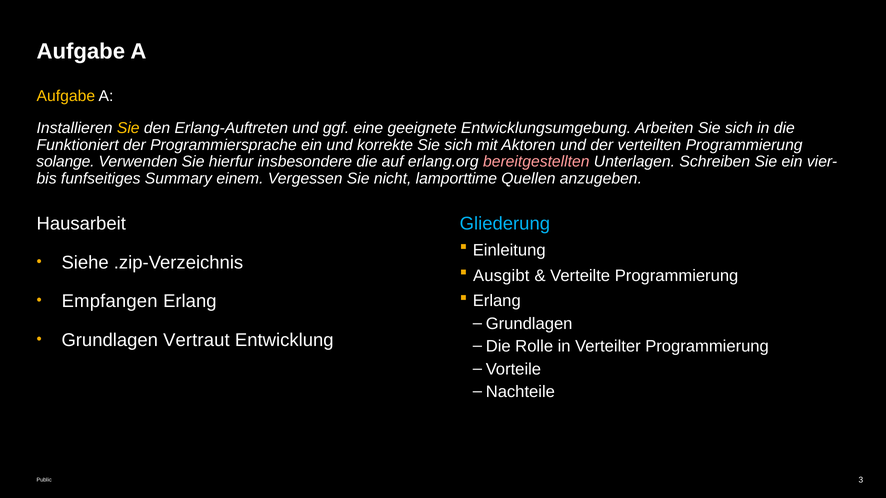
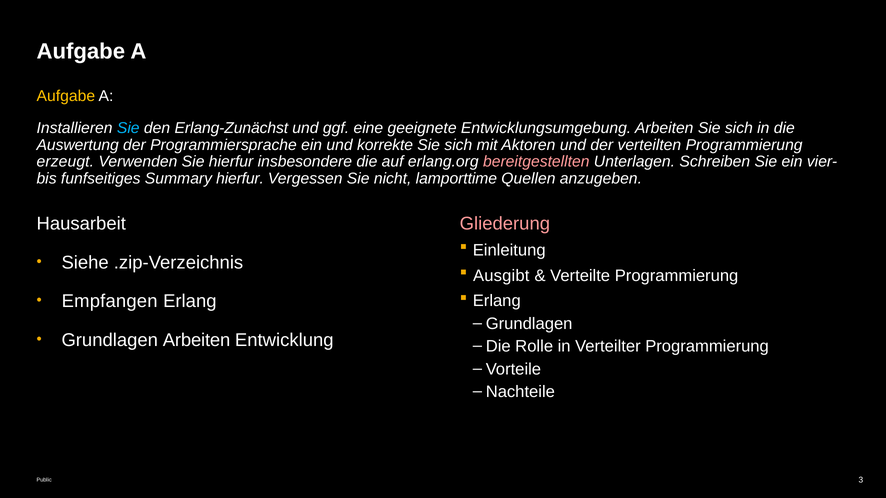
Sie colour: yellow -> light blue (128, 128)
Erlang-Auftreten: Erlang-Auftreten -> Erlang-Zunächst (231, 128)
Funktioniert: Funktioniert -> Auswertung (78, 145)
solange: solange -> erzeugt (65, 162)
Summary einem: einem -> hierfur (240, 179)
Gliederung colour: light blue -> pink (505, 224)
Grundlagen Vertraut: Vertraut -> Arbeiten (197, 340)
